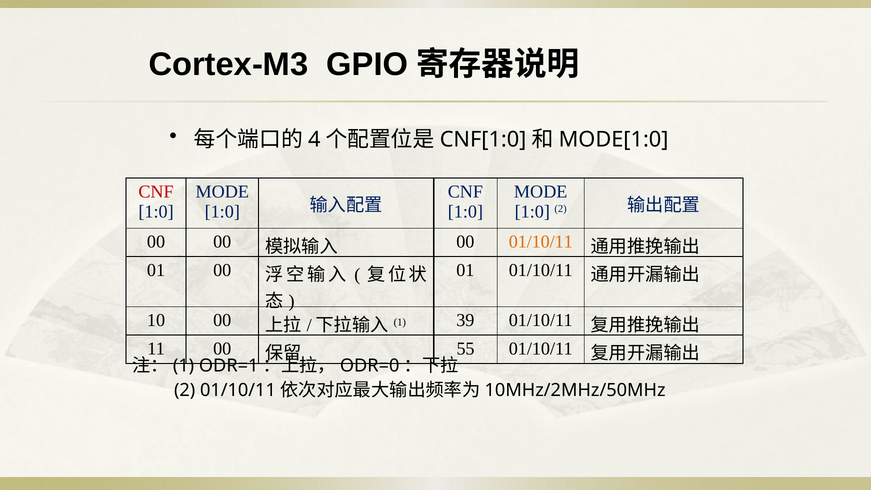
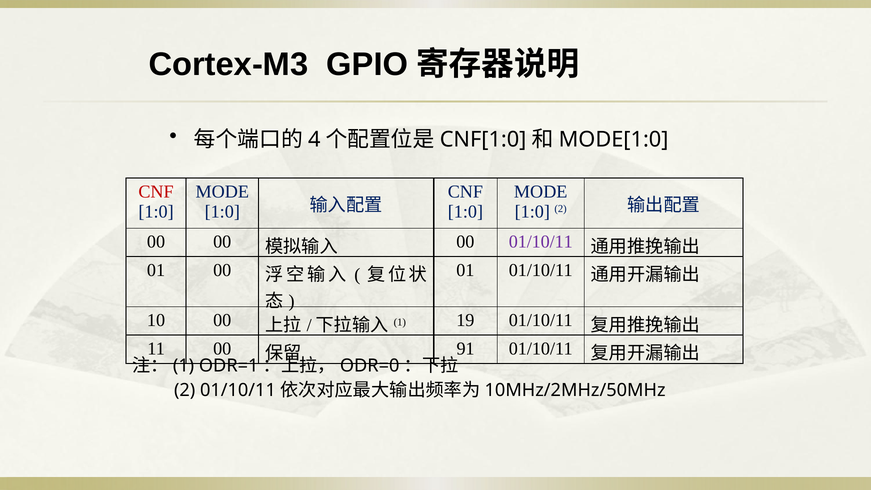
01/10/11 colour: orange -> purple (541, 242)
39: 39 -> 19 (465, 320)
55: 55 -> 91 (466, 348)
